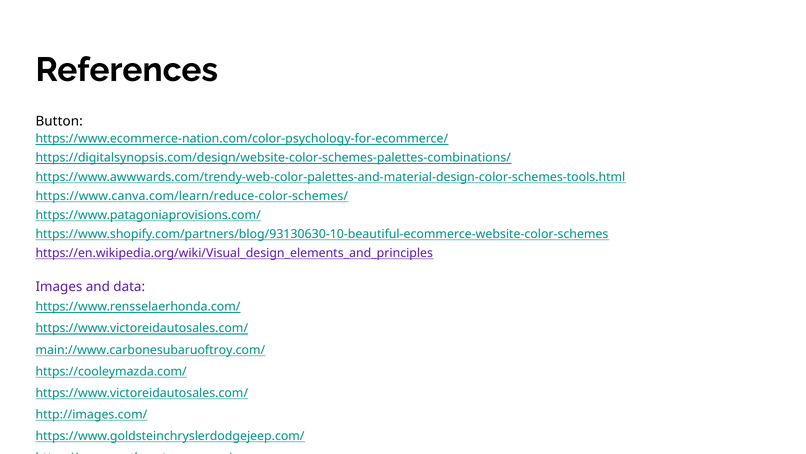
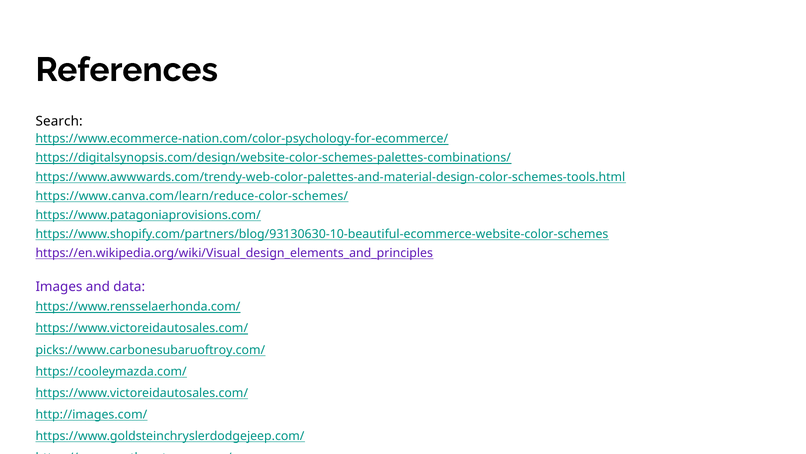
Button: Button -> Search (59, 121)
main://www.carbonesubaruoftroy.com/: main://www.carbonesubaruoftroy.com/ -> picks://www.carbonesubaruoftroy.com/ (150, 349)
